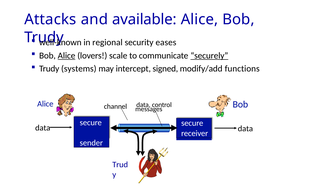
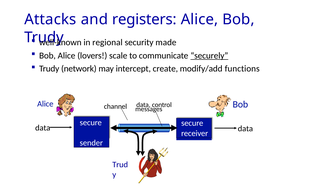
available: available -> registers (144, 19)
eases: eases -> made (166, 42)
Alice underline: present -> none (67, 55)
systems: systems -> network (79, 69)
signed: signed -> create (165, 69)
